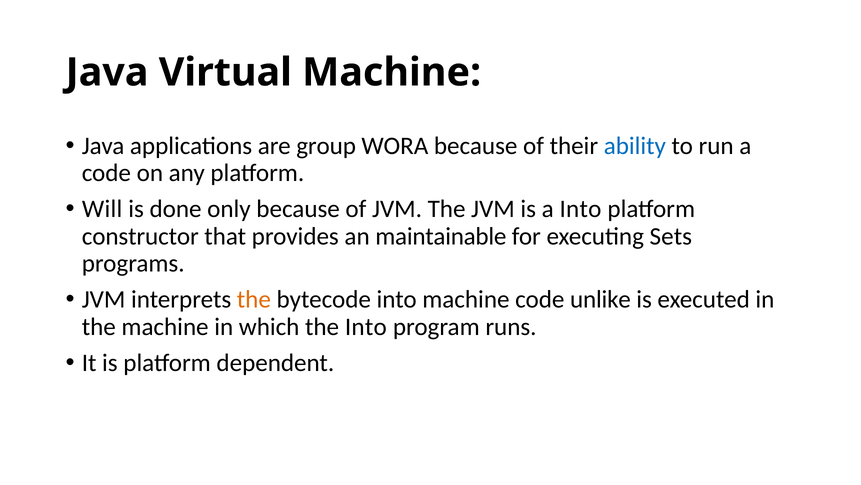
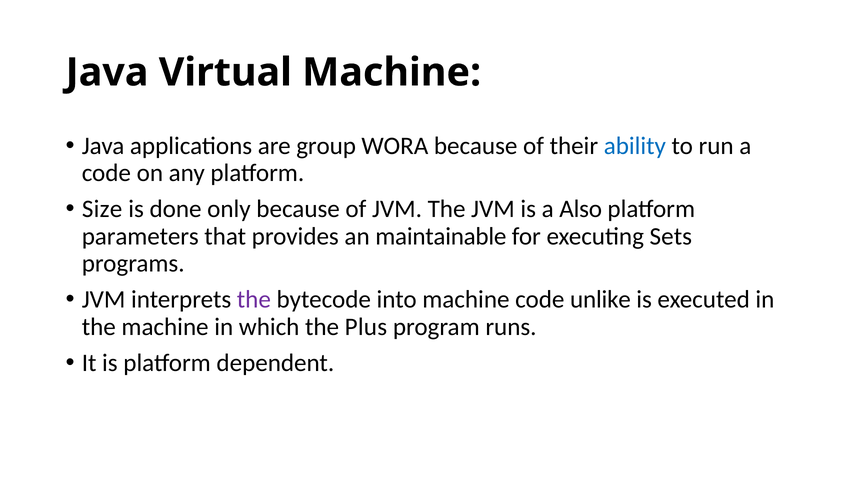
Will: Will -> Size (102, 209)
a Into: Into -> Also (581, 209)
constructor: constructor -> parameters (140, 236)
the colour: orange -> purple (254, 299)
the Into: Into -> Plus (366, 326)
